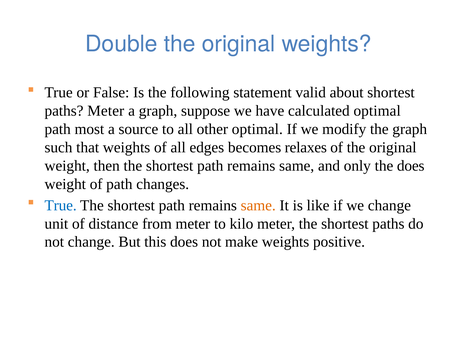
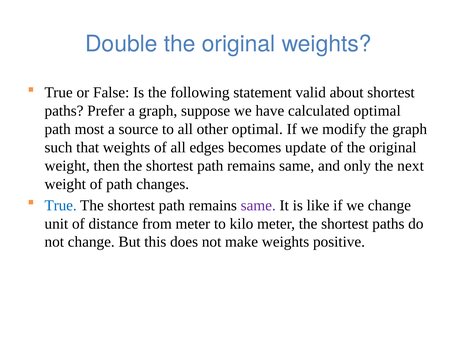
paths Meter: Meter -> Prefer (106, 111)
relaxes: relaxes -> update (306, 147)
the does: does -> next (411, 166)
same colour: orange -> purple (258, 205)
